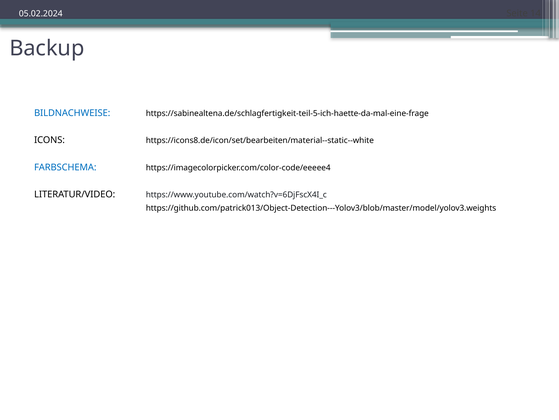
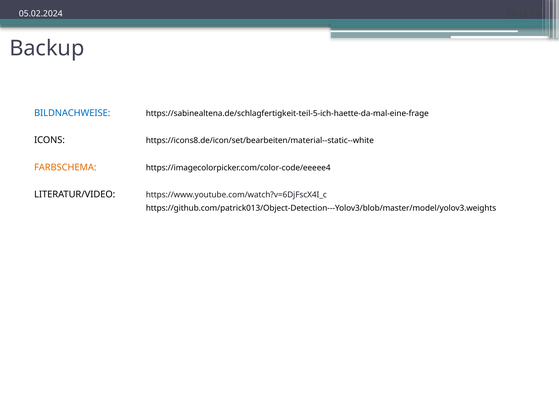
FARBSCHEMA colour: blue -> orange (65, 167)
